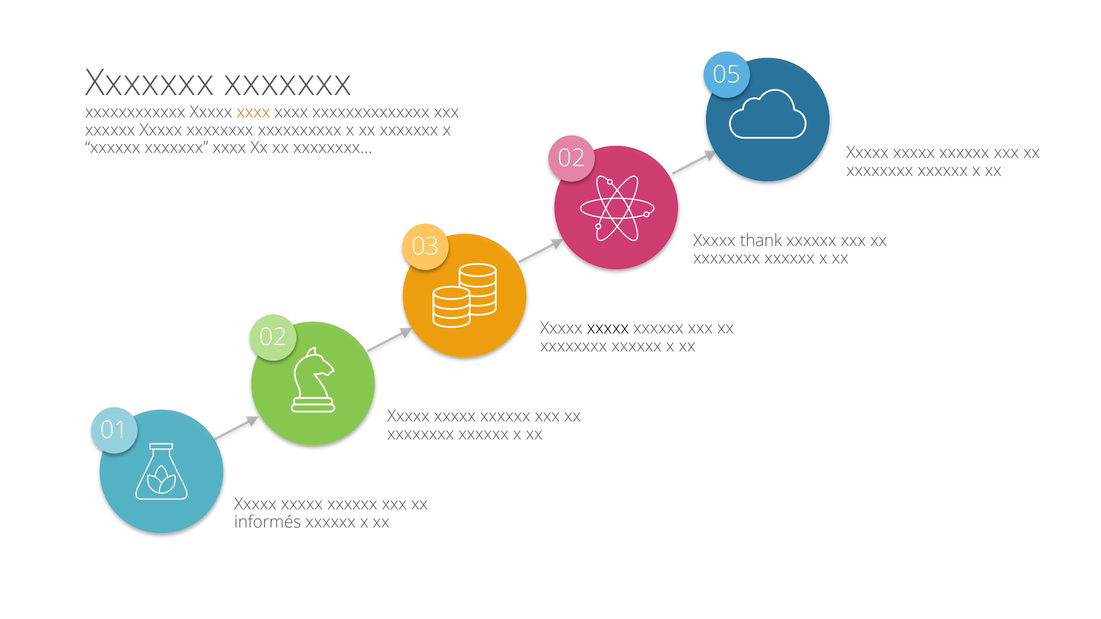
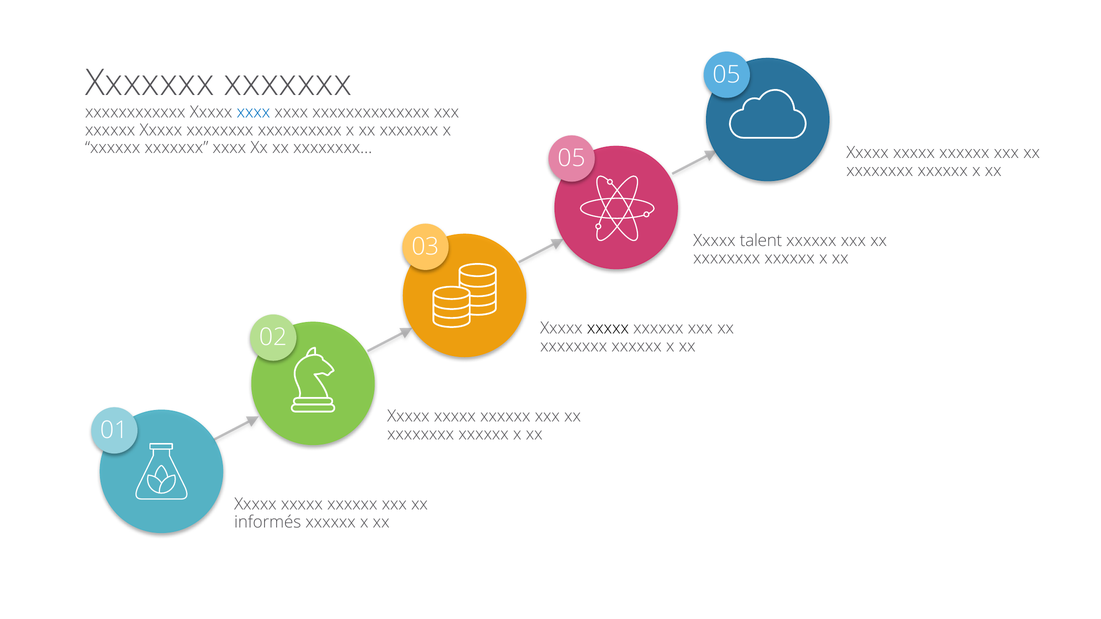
xxxx colour: orange -> blue (254, 112)
xxxxxxxx… 02: 02 -> 05 (572, 158)
thank: thank -> talent (761, 241)
